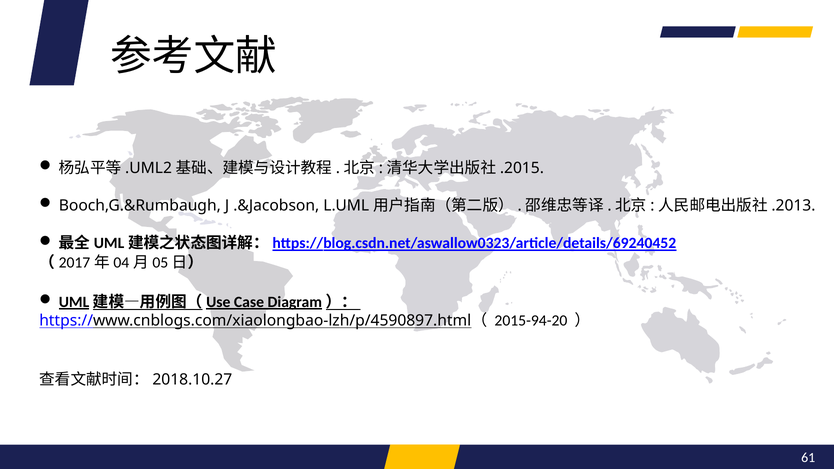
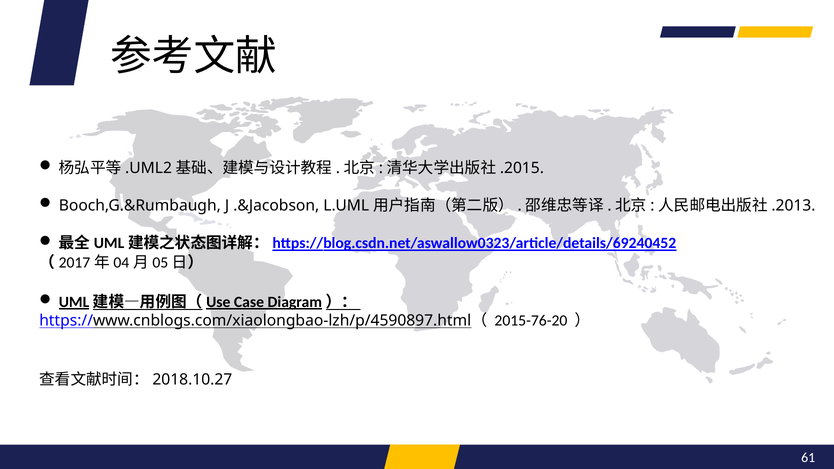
2015-94-20: 2015-94-20 -> 2015-76-20 (531, 321)
